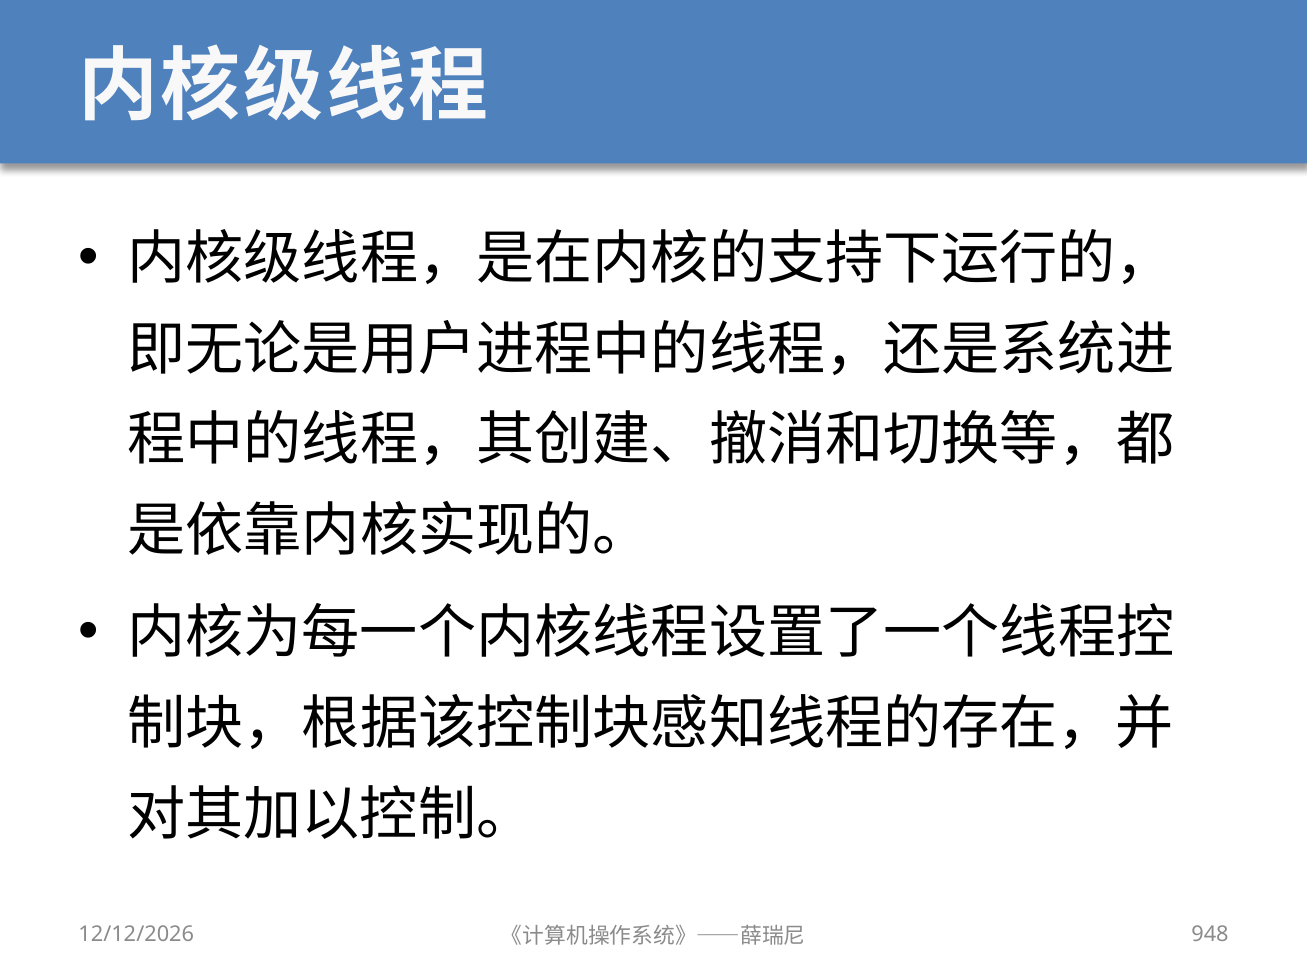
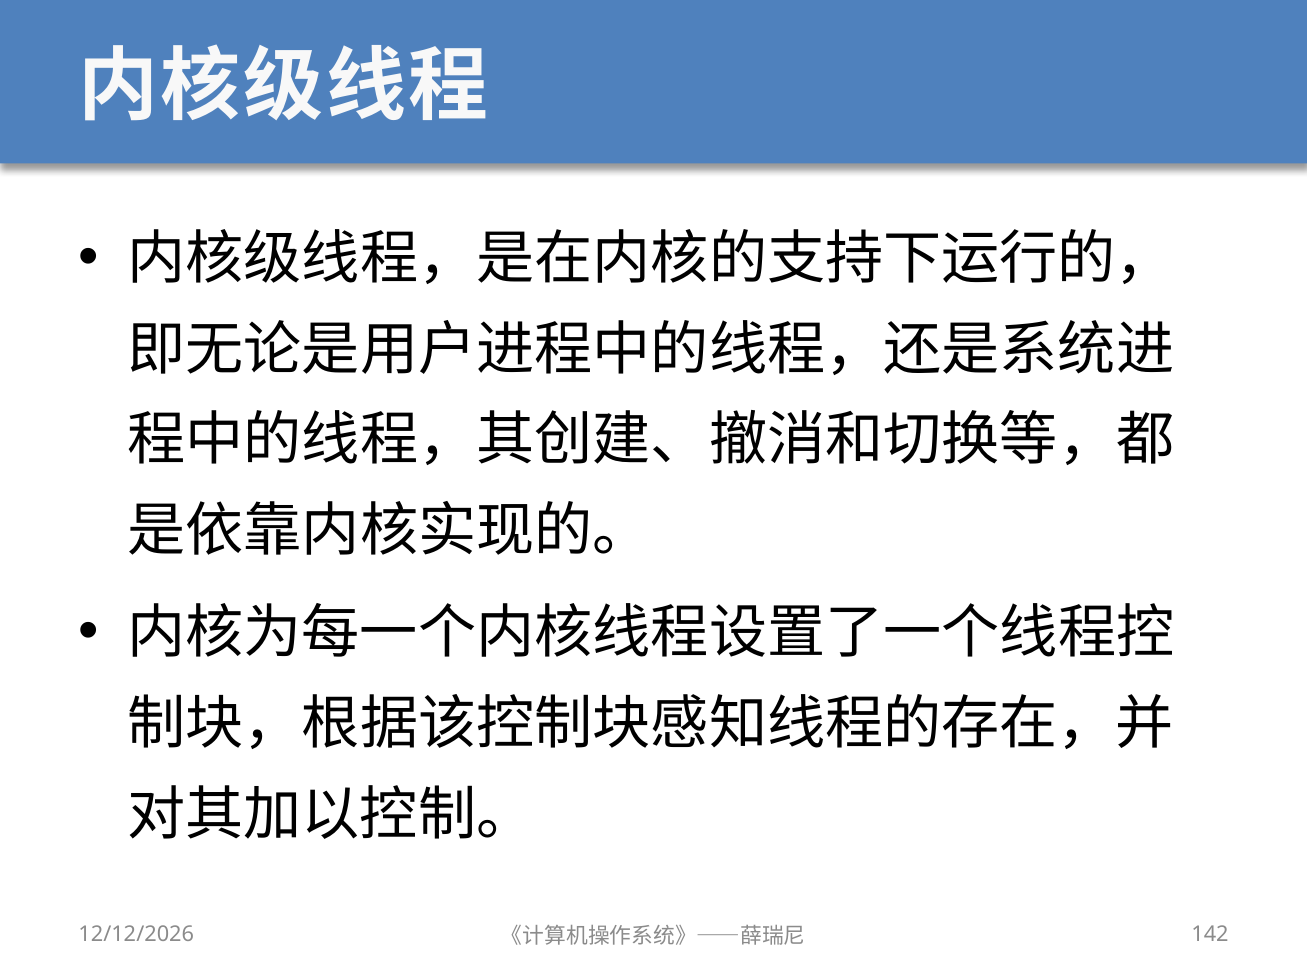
948: 948 -> 142 (1210, 934)
